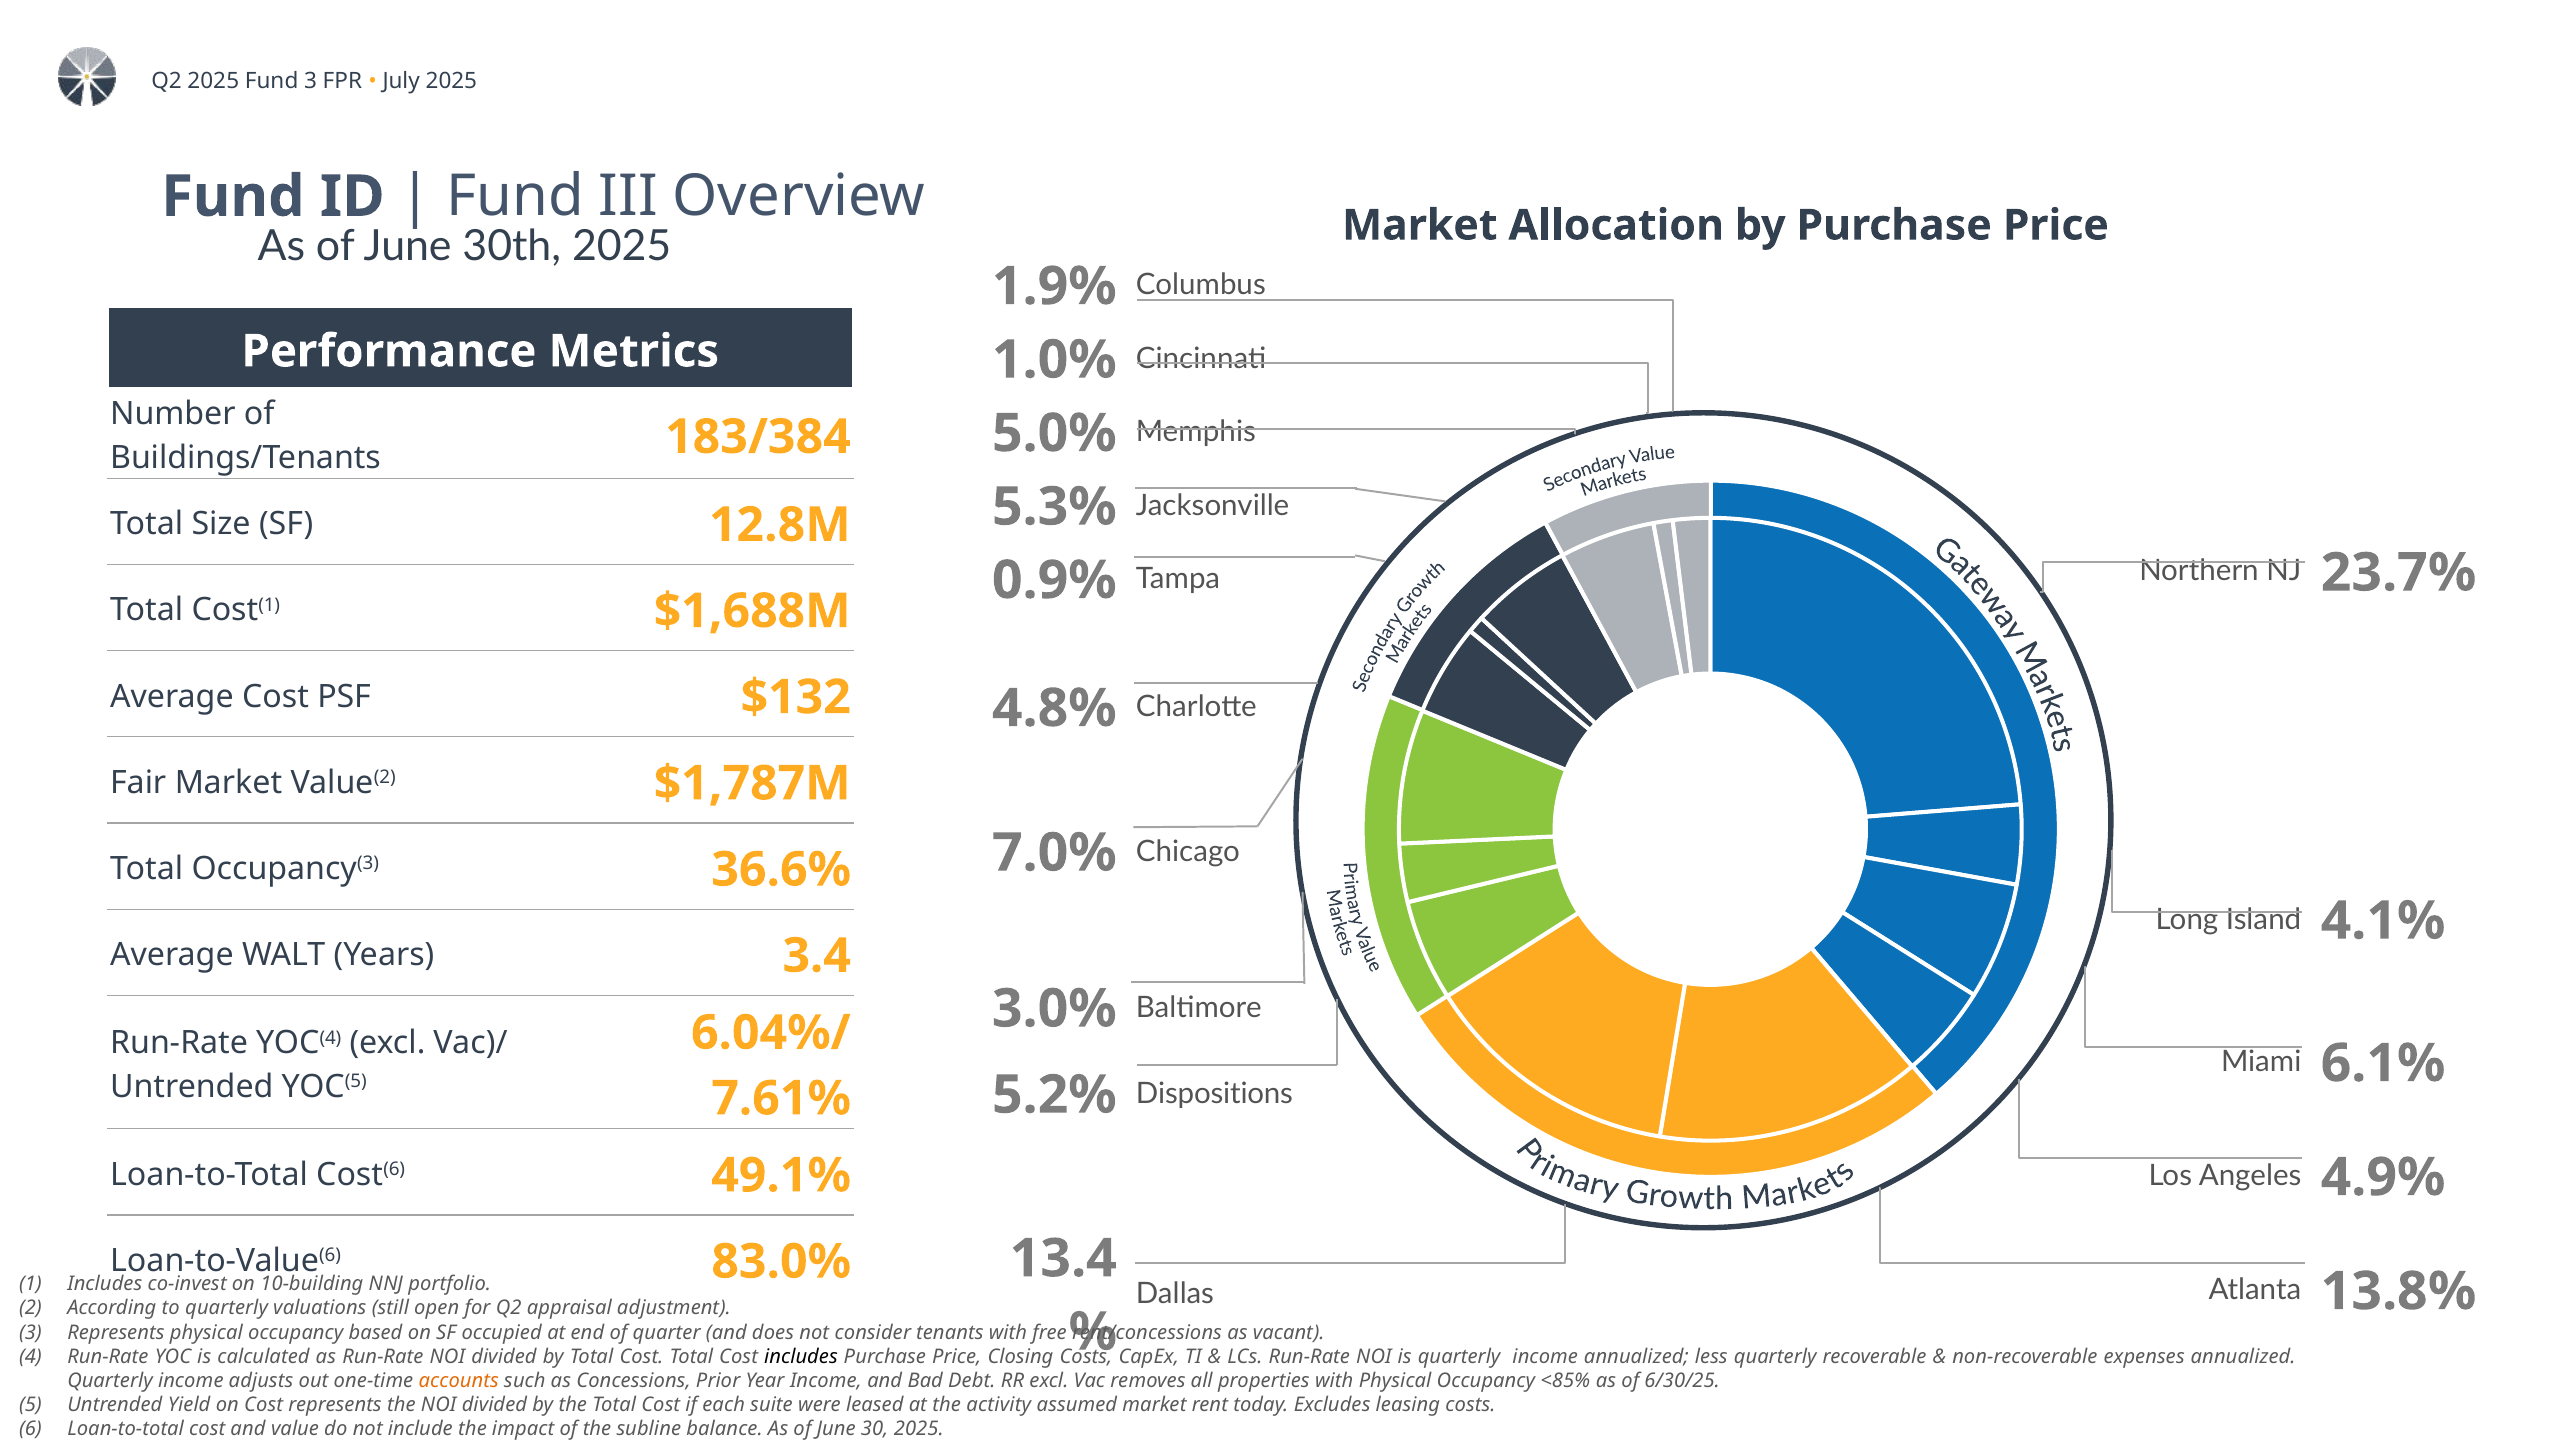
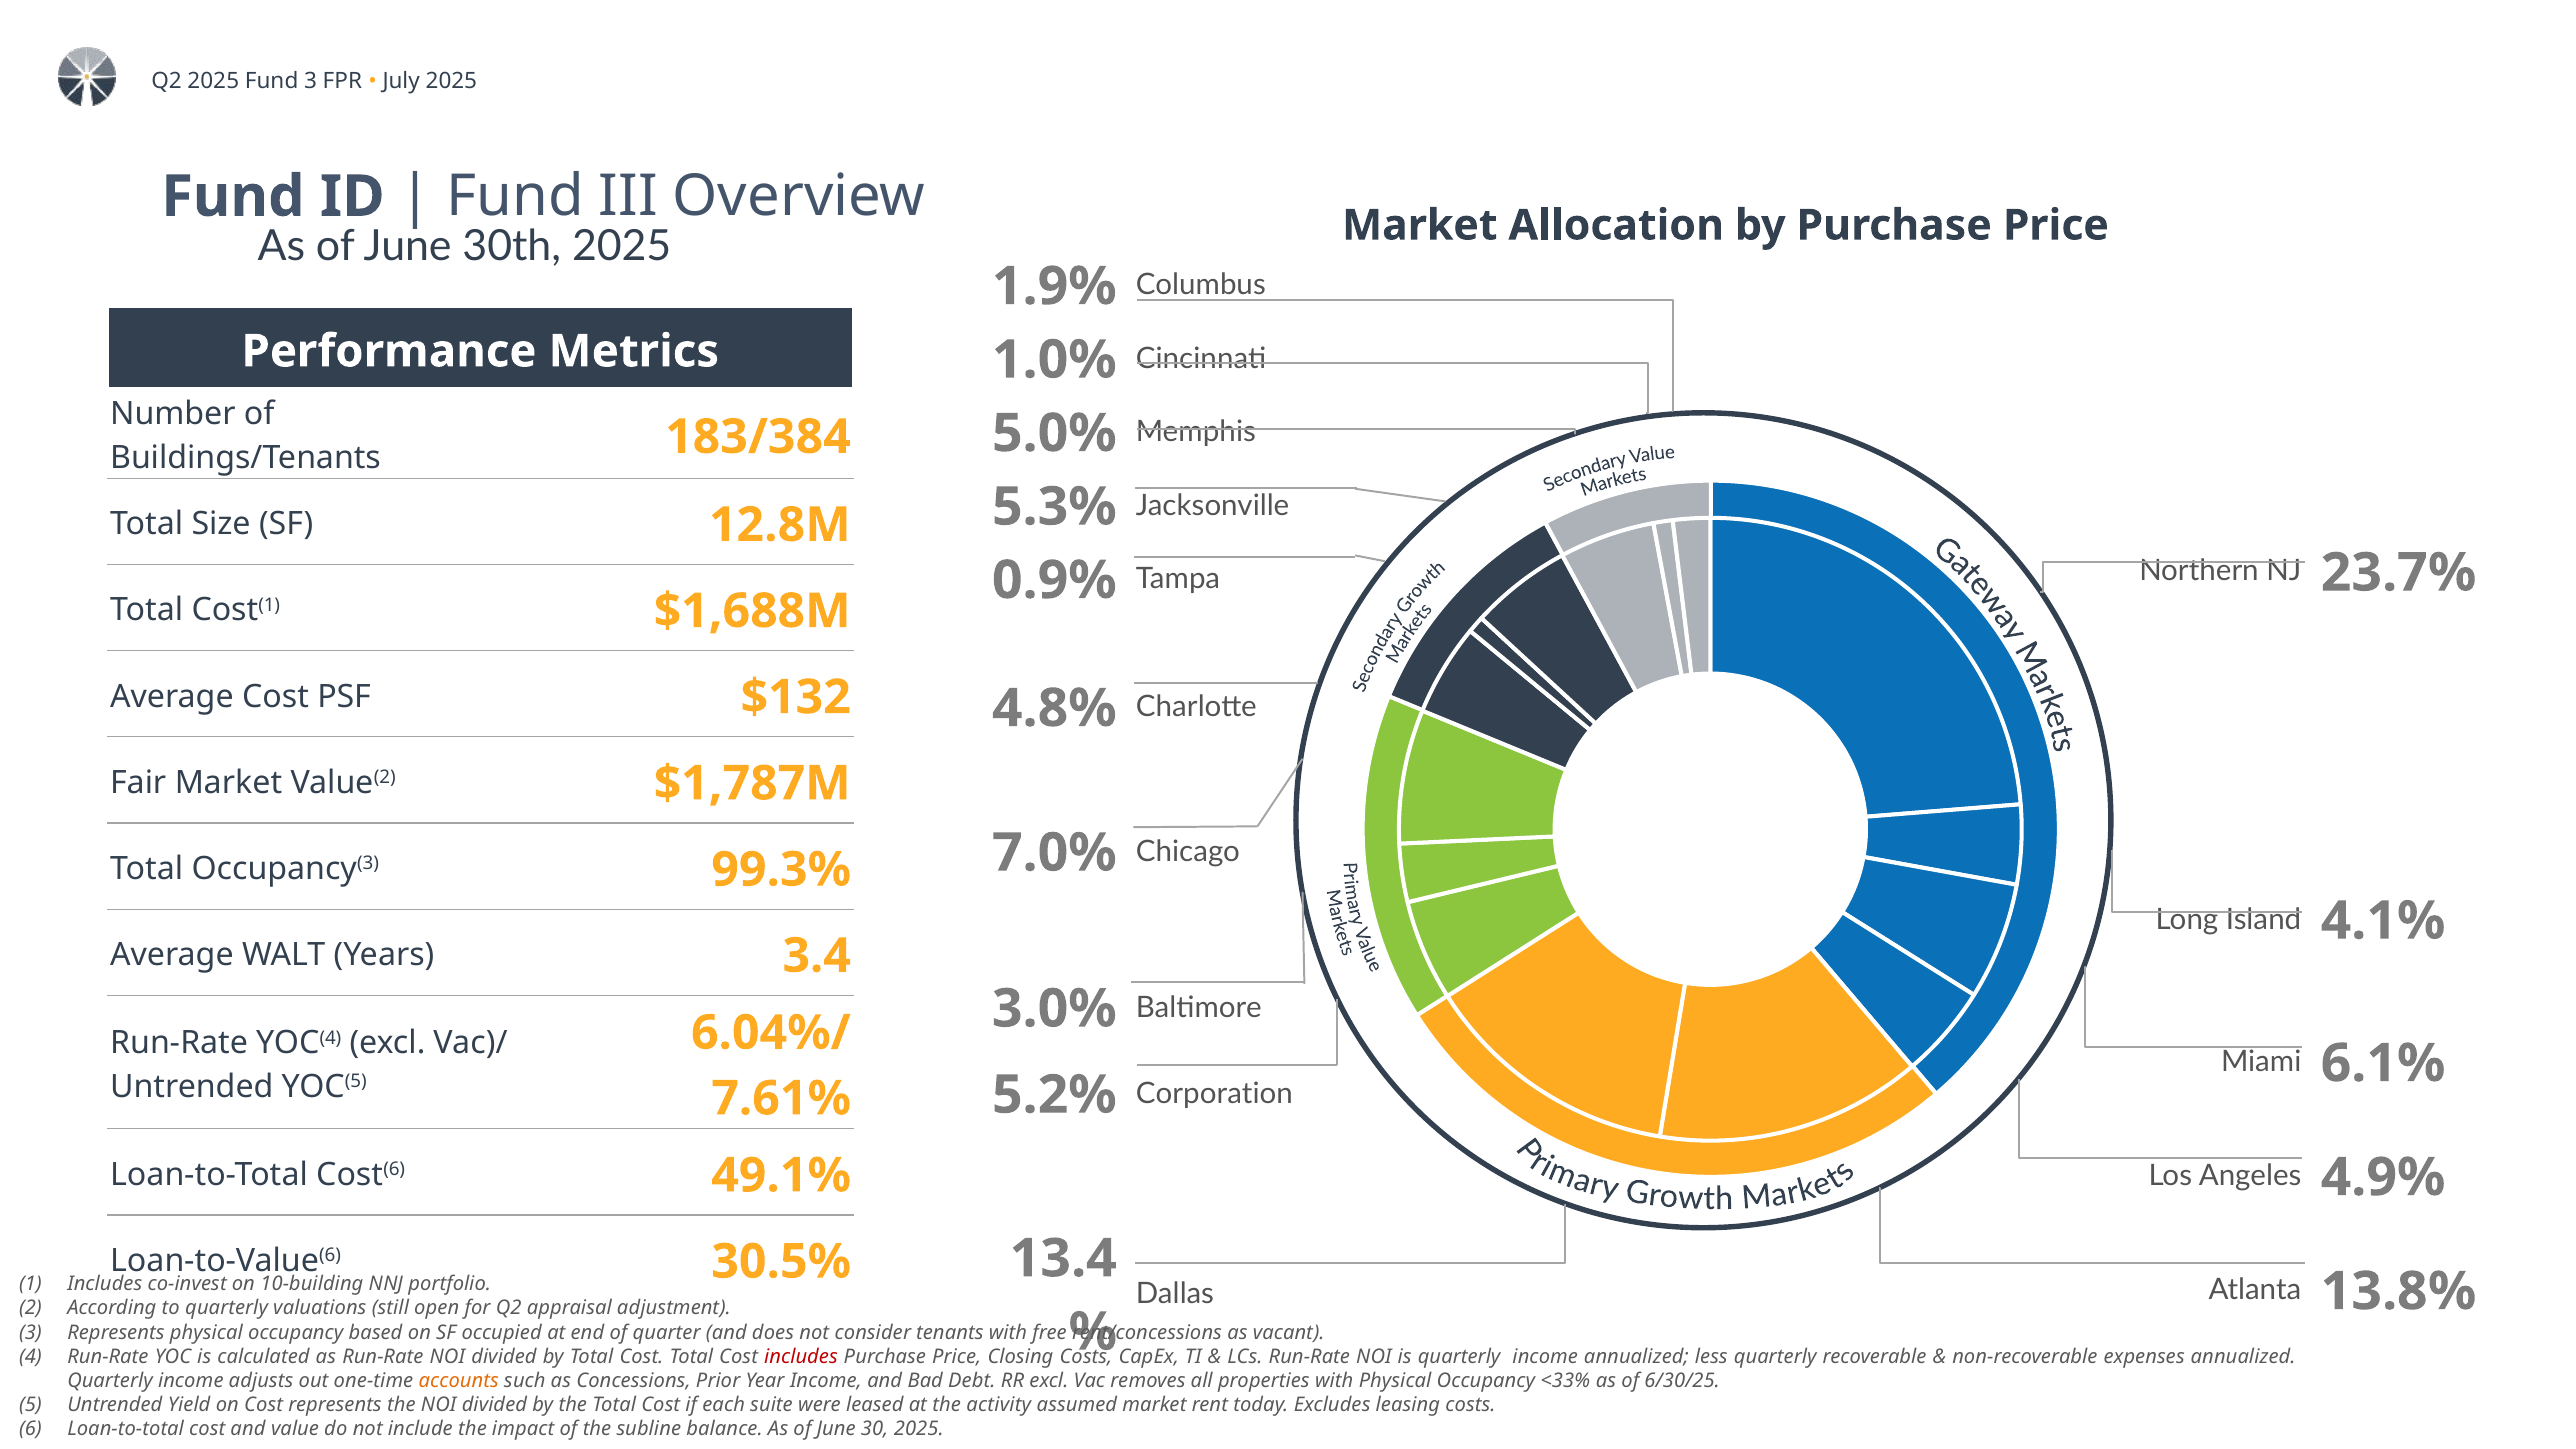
36.6%: 36.6% -> 99.3% (781, 870)
Dispositions: Dispositions -> Corporation (1214, 1093)
83.0%: 83.0% -> 30.5% (781, 1262)
includes colour: black -> red (801, 1357)
<85%: <85% -> <33% (1565, 1381)
